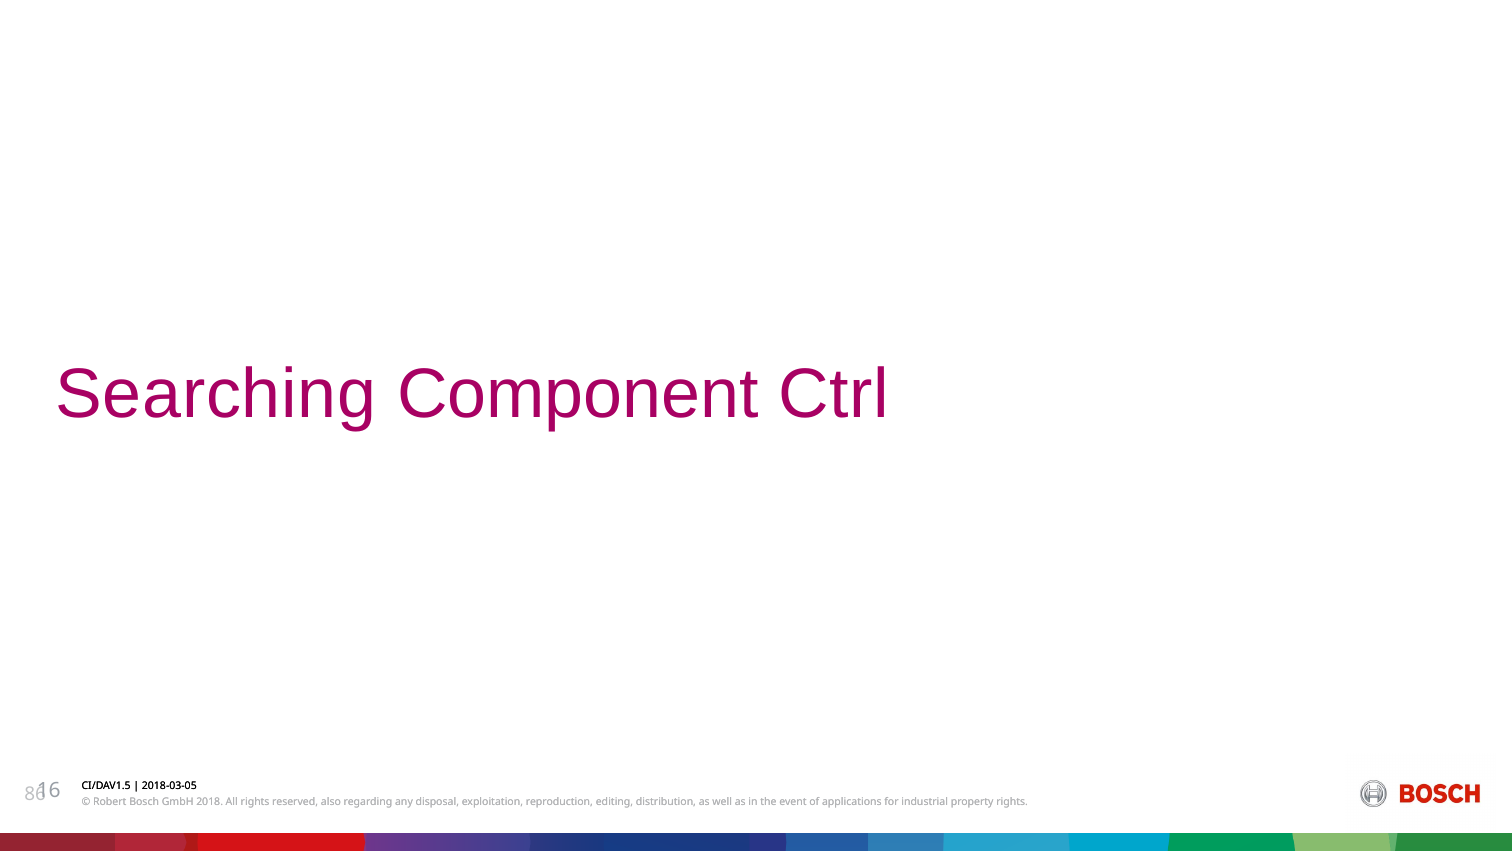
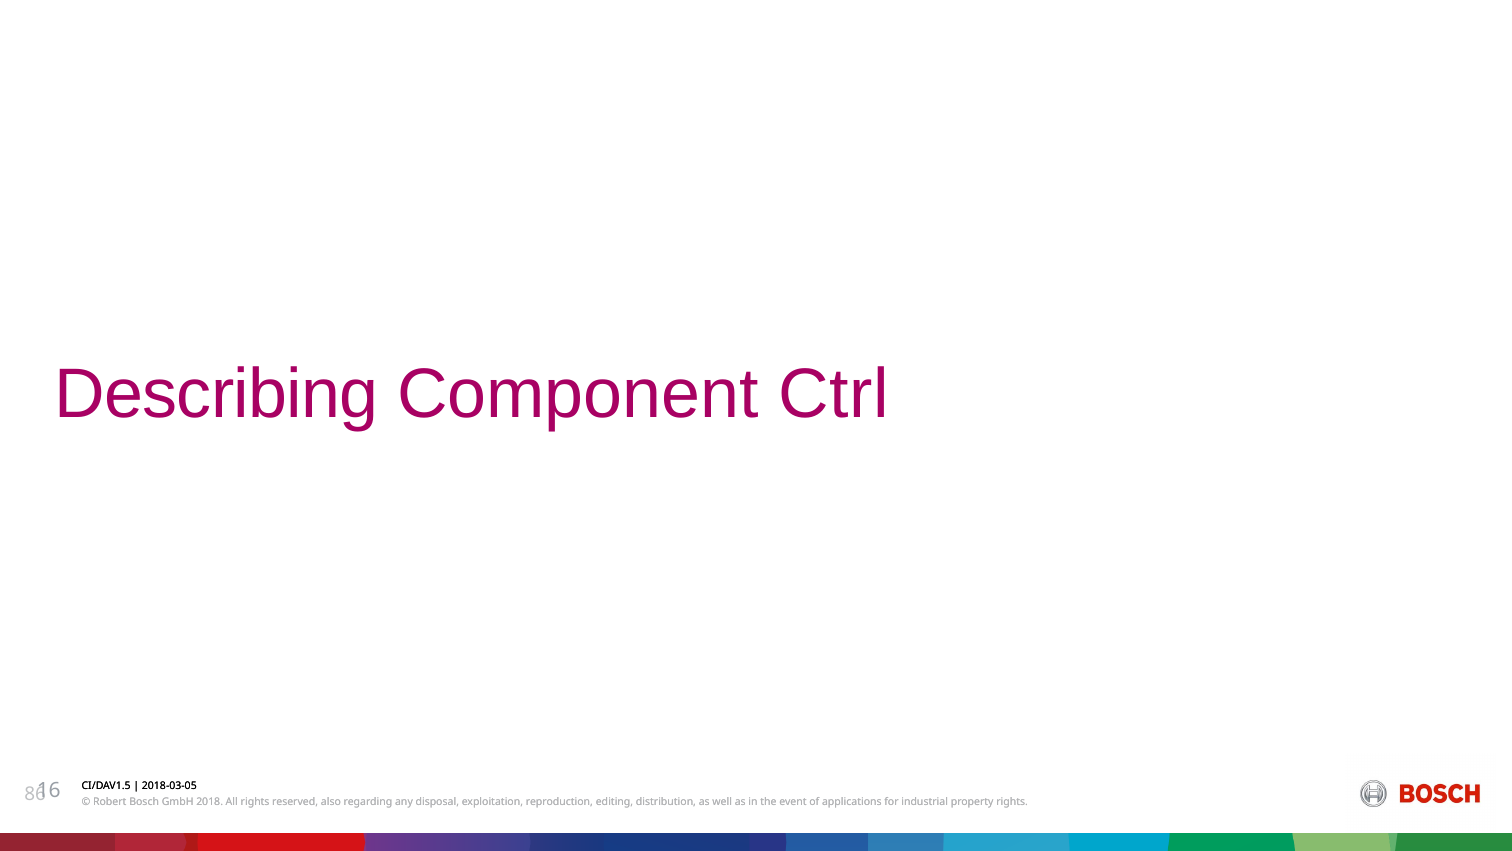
Searching: Searching -> Describing (217, 394)
